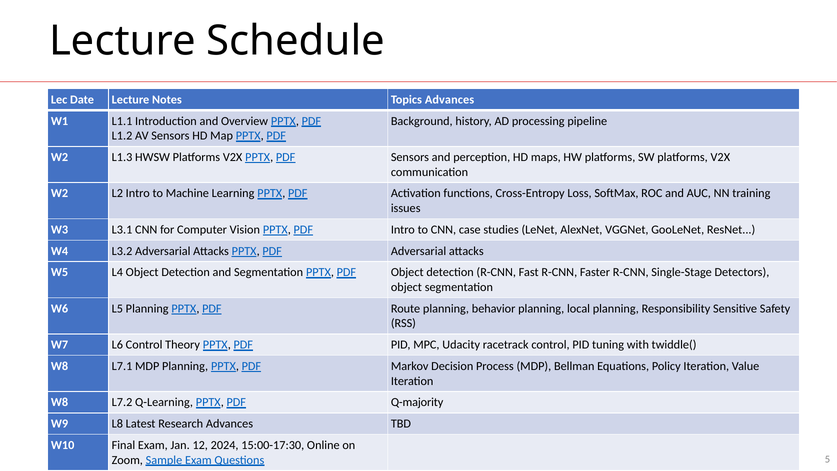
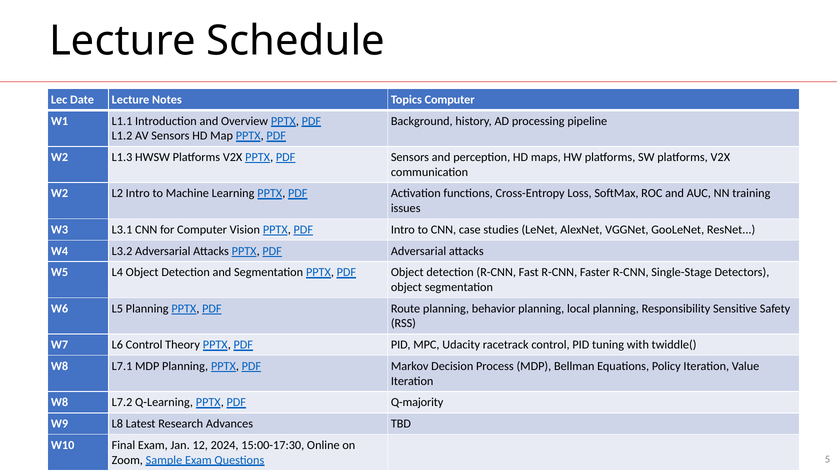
Topics Advances: Advances -> Computer (450, 100)
